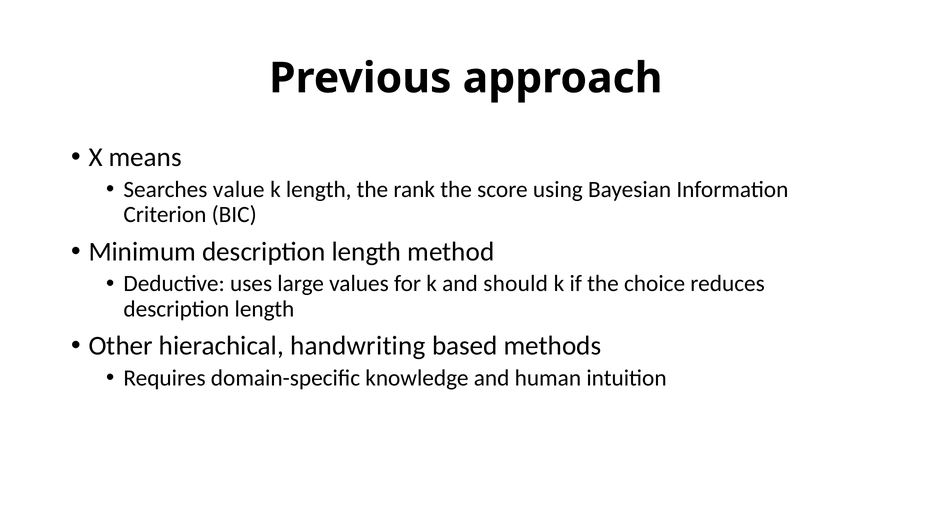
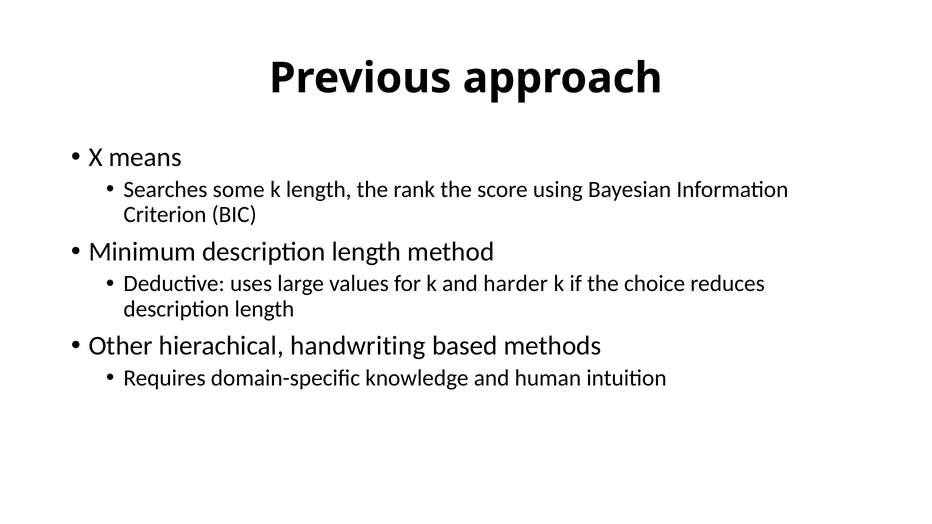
value: value -> some (239, 190)
should: should -> harder (516, 284)
